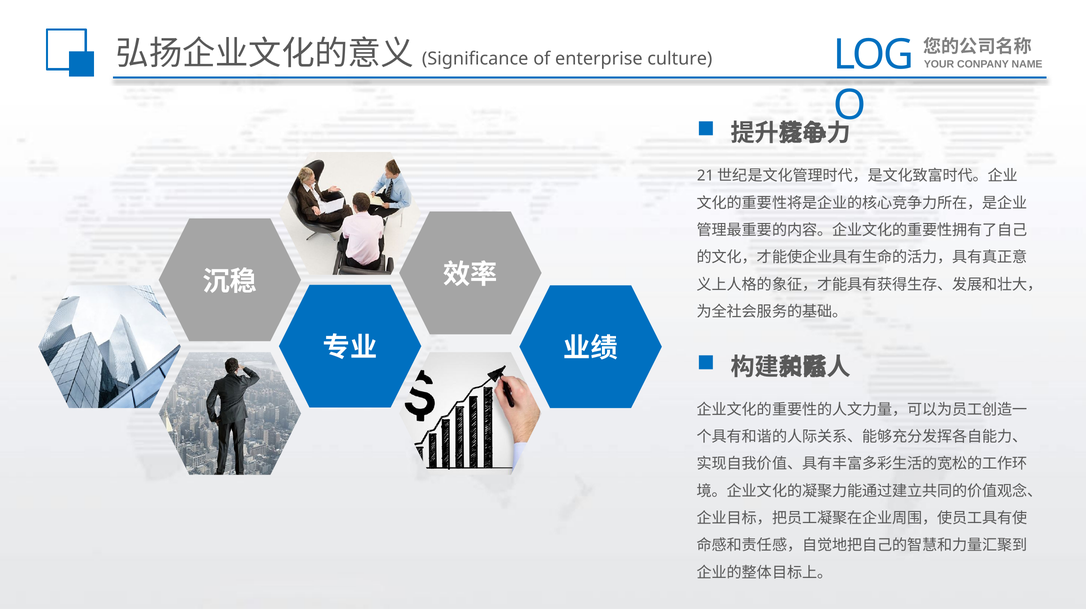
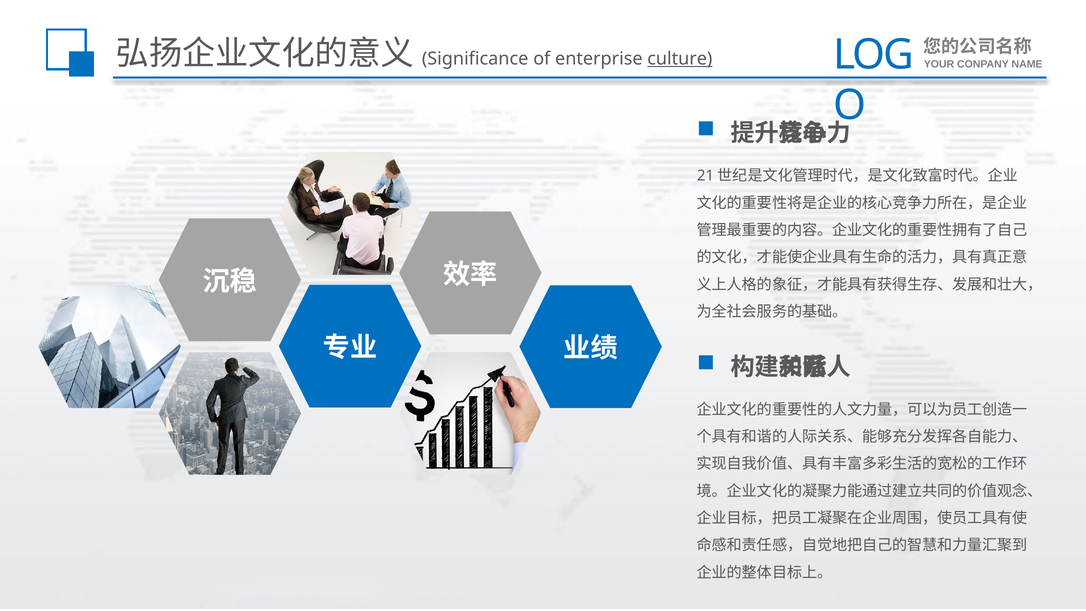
culture underline: none -> present (680, 59)
